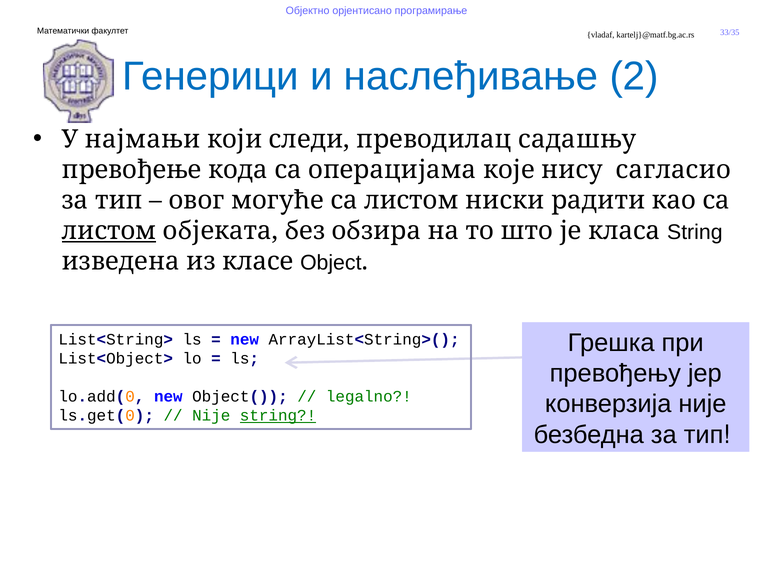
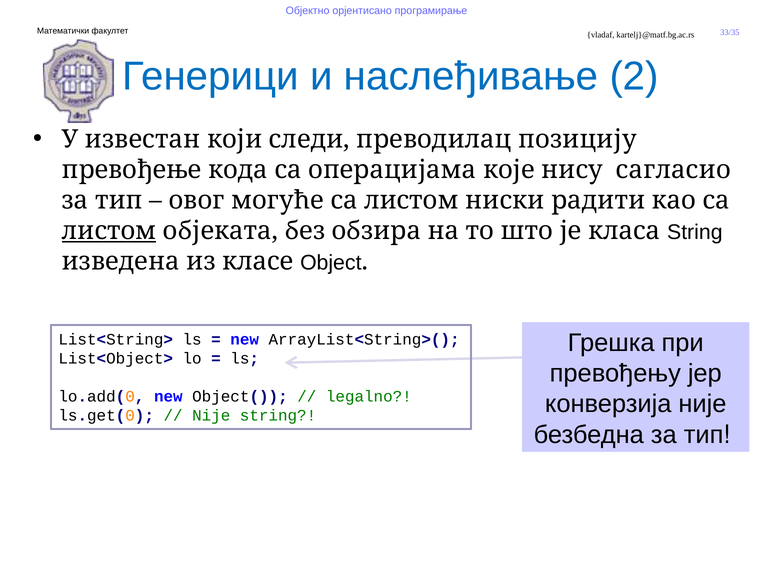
најмањи: најмањи -> известан (143, 139)
садашњу: садашњу -> позицију (577, 139)
string underline: present -> none (278, 416)
